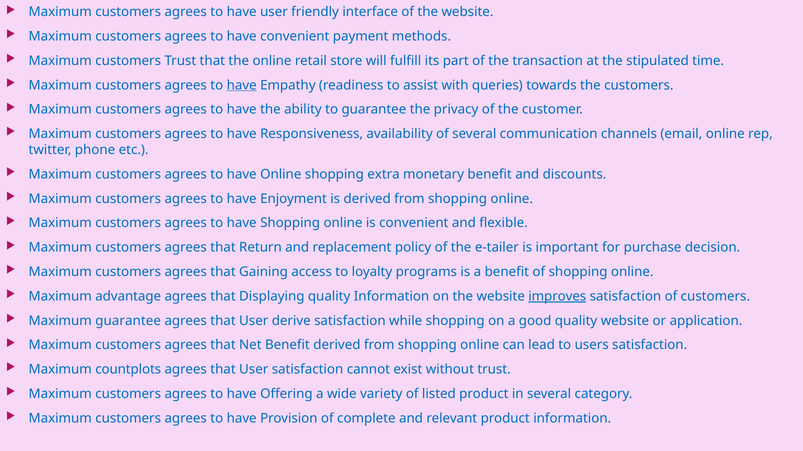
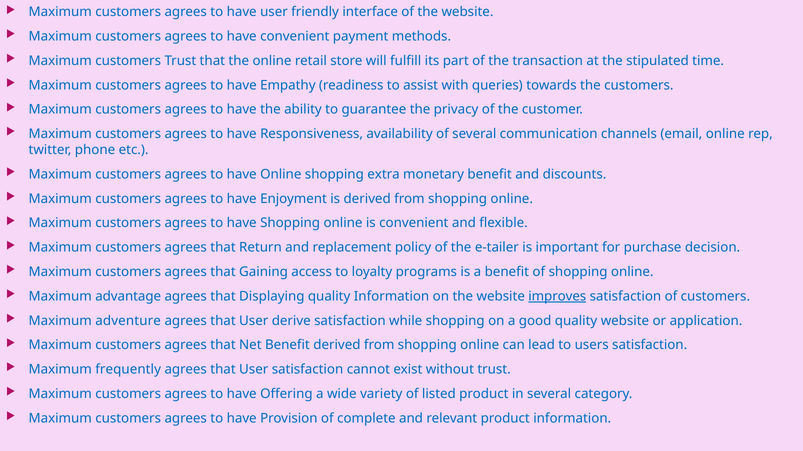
have underline: present -> none (242, 85)
Maximum guarantee: guarantee -> adventure (128, 321)
countplots: countplots -> frequently (128, 370)
